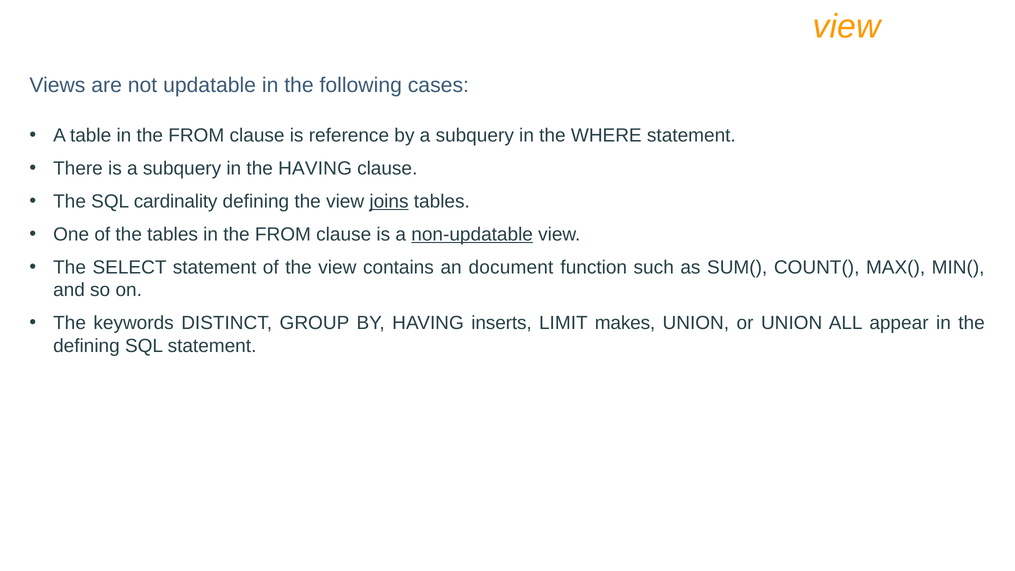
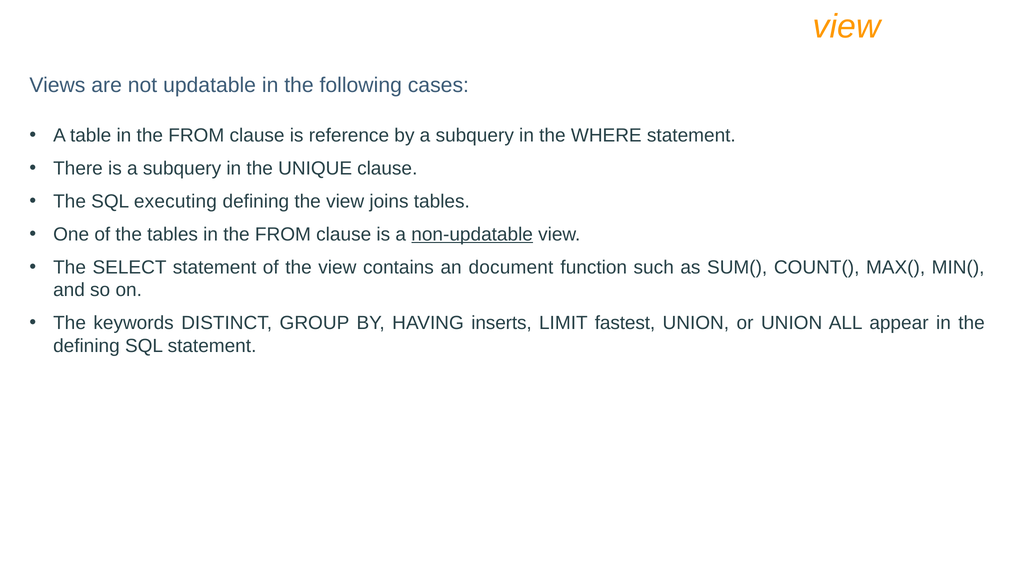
the HAVING: HAVING -> UNIQUE (315, 168)
cardinality: cardinality -> executing (175, 201)
joins underline: present -> none (389, 201)
makes: makes -> fastest (625, 323)
